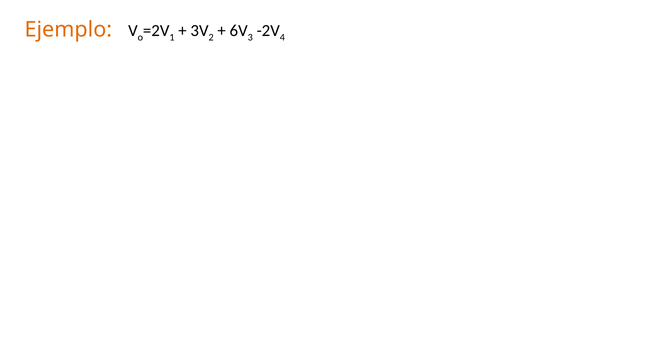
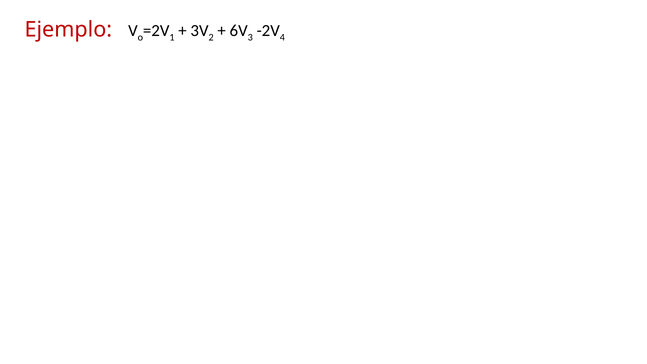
Ejemplo colour: orange -> red (68, 30)
